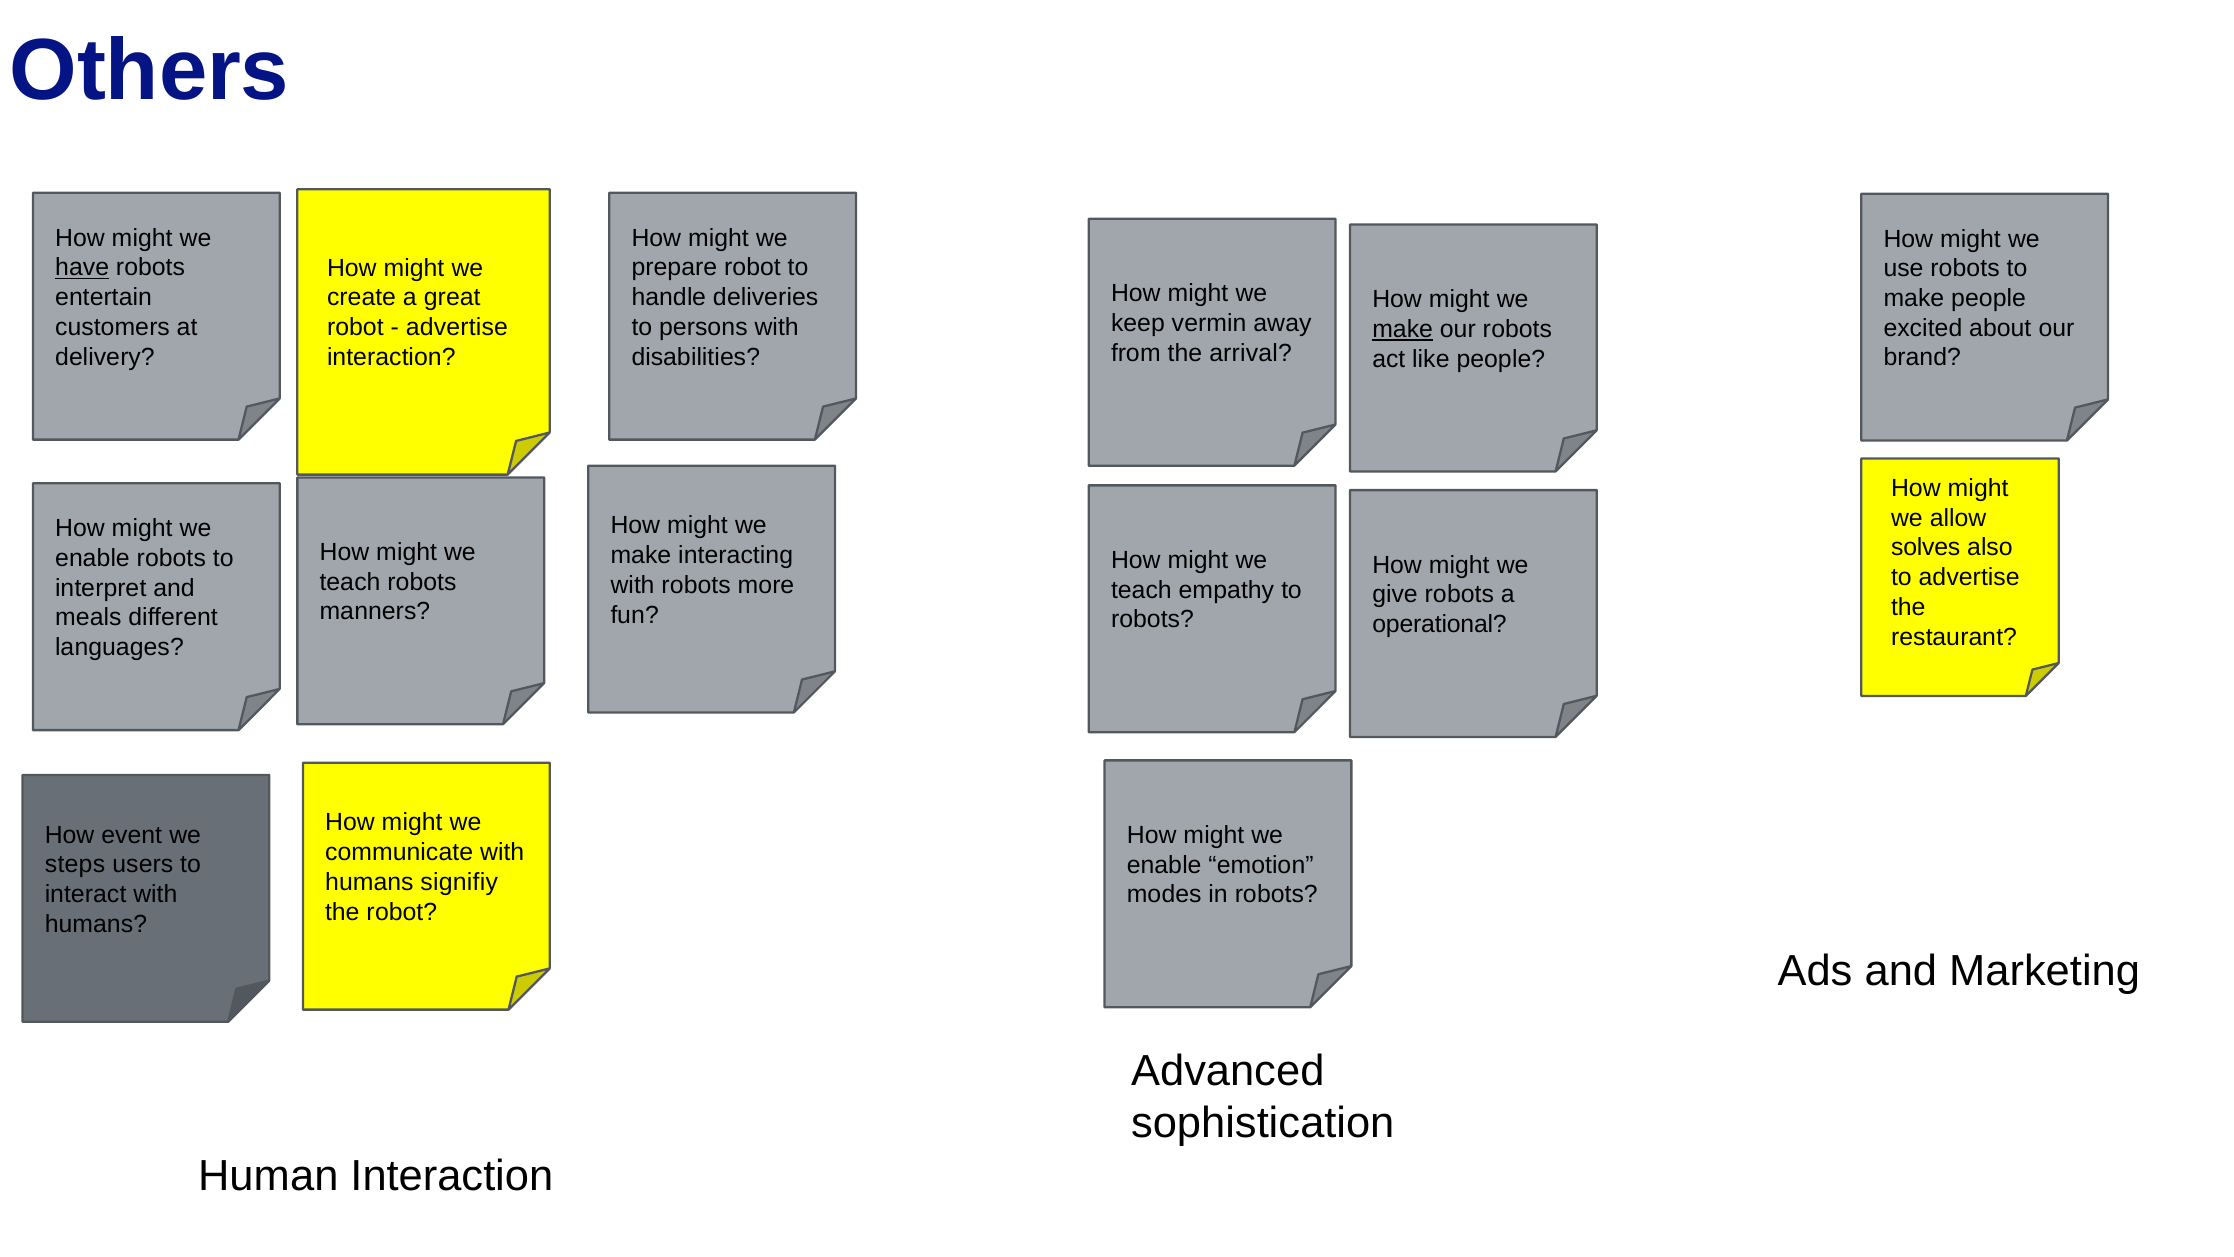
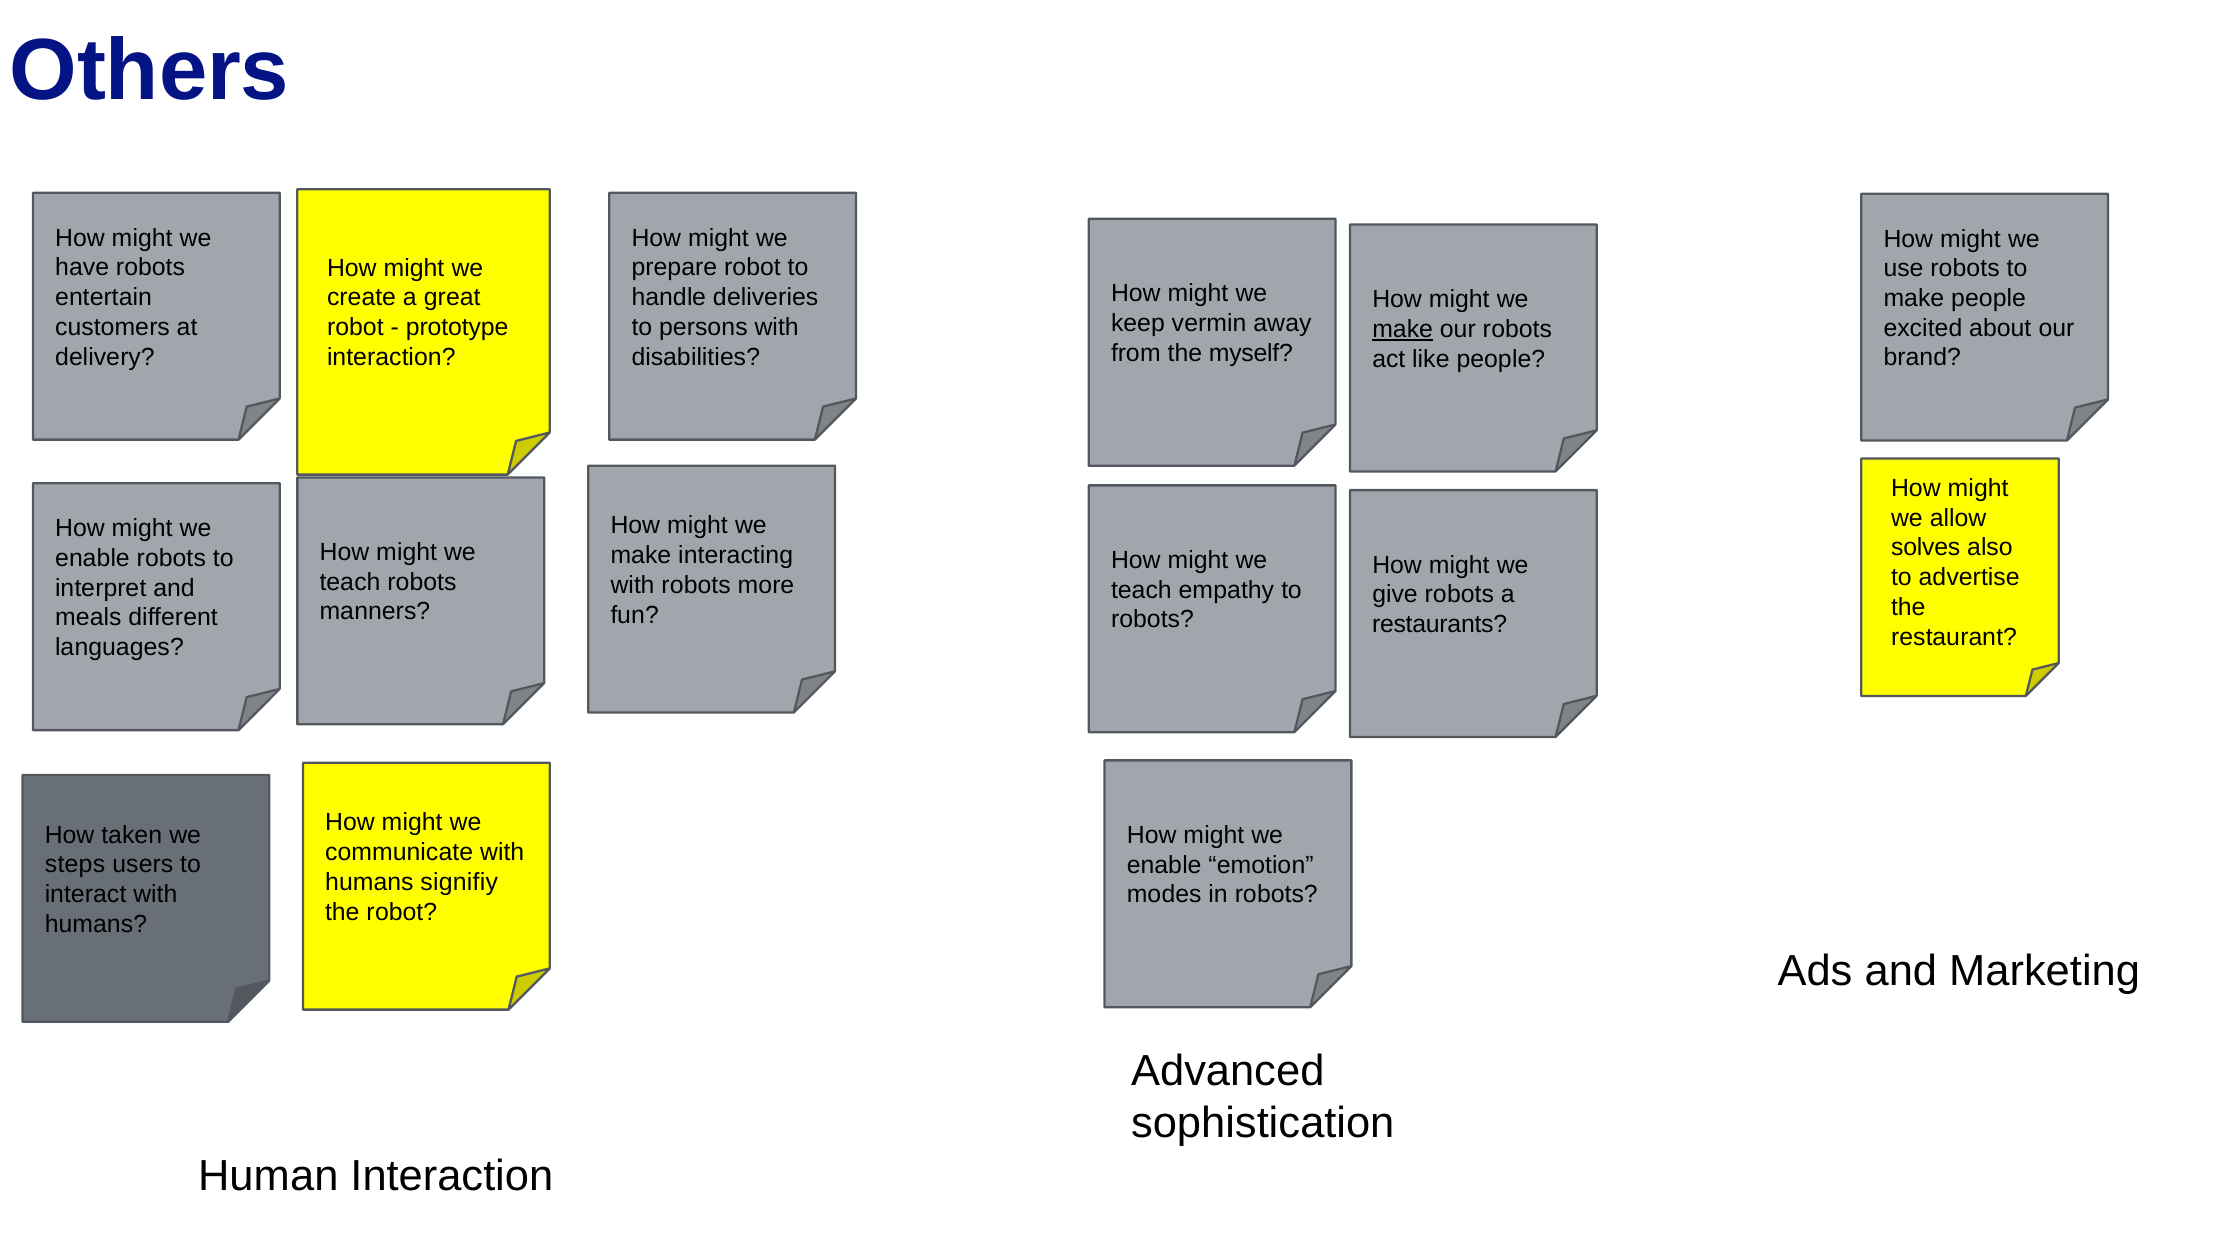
have underline: present -> none (82, 268)
advertise: advertise -> prototype (457, 327)
arrival: arrival -> myself (1251, 353)
operational: operational -> restaurants (1440, 624)
event: event -> taken (132, 835)
